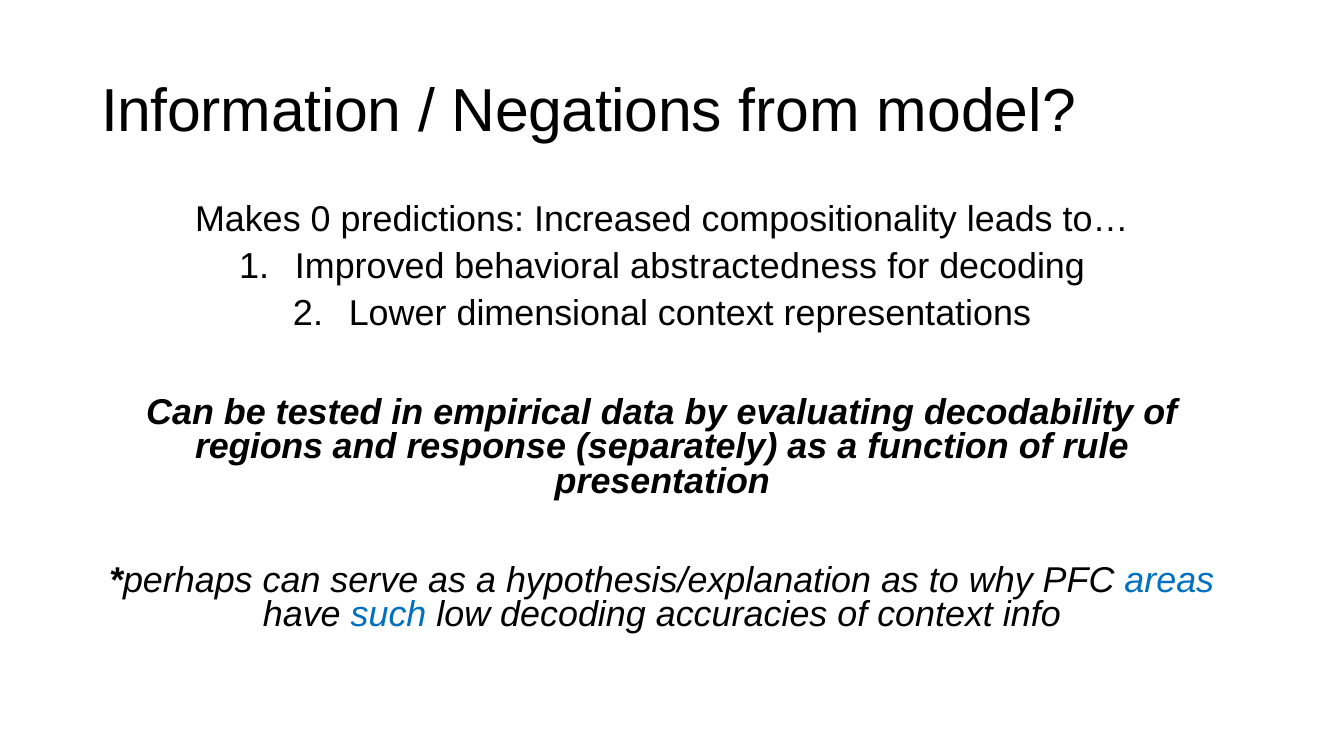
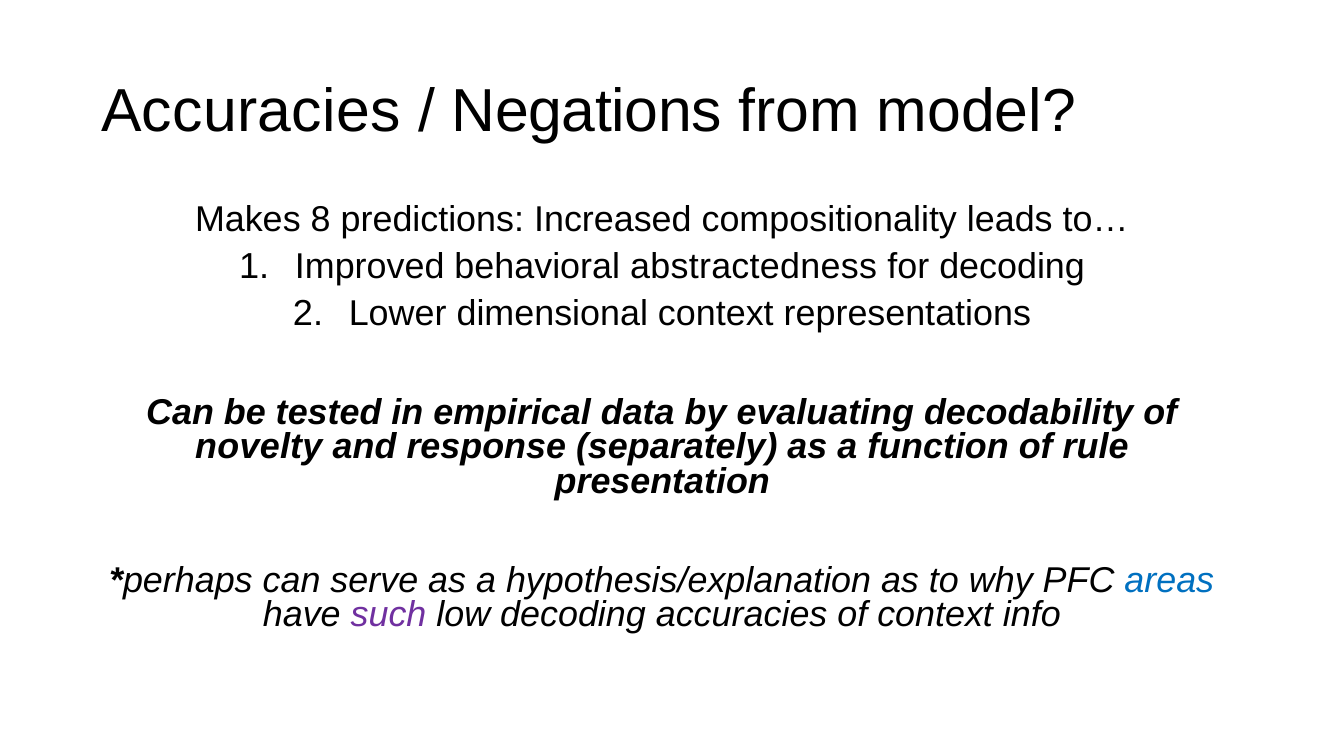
Information: Information -> Accuracies (251, 111)
0: 0 -> 8 (321, 219)
regions: regions -> novelty (259, 447)
such colour: blue -> purple (389, 615)
